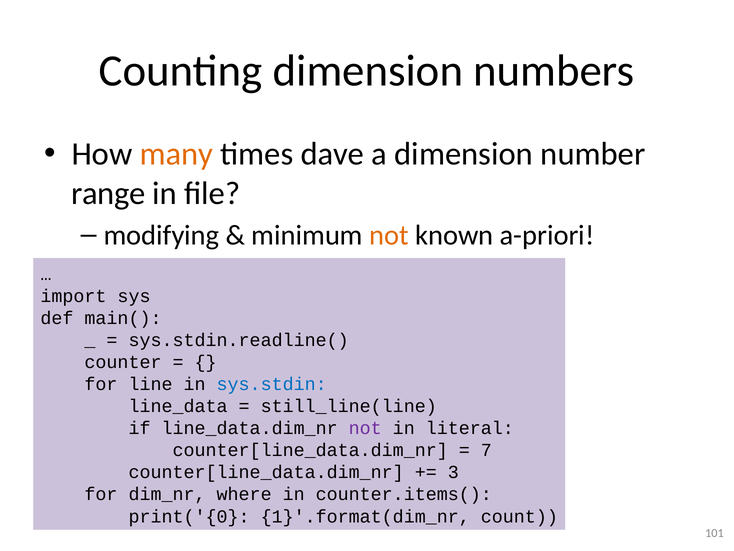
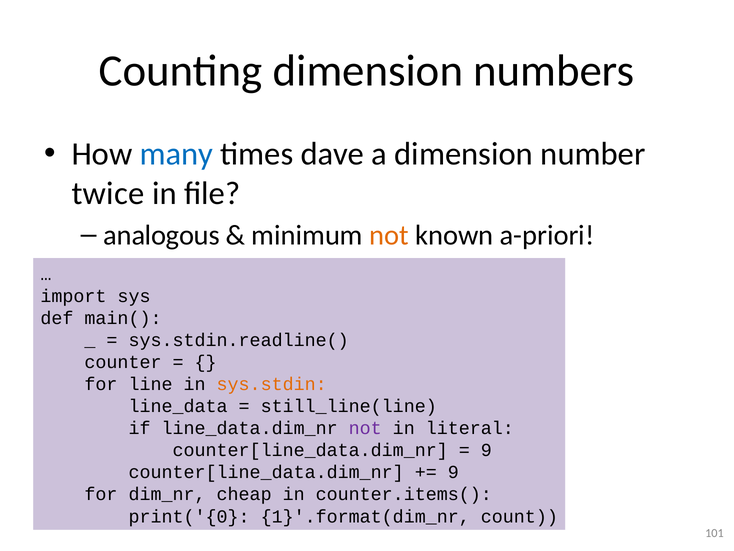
many colour: orange -> blue (176, 154)
range: range -> twice (108, 193)
modifying: modifying -> analogous (162, 235)
sys.stdin colour: blue -> orange (272, 384)
7: 7 -> 9 (486, 450)
3: 3 -> 9 (453, 472)
where: where -> cheap (244, 494)
